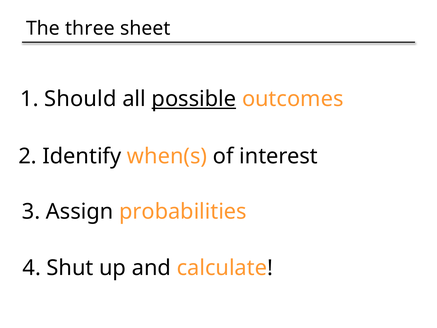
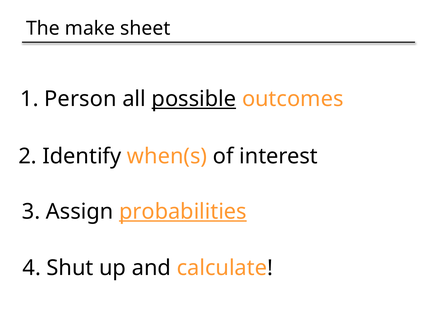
three: three -> make (90, 28)
Should: Should -> Person (80, 99)
probabilities underline: none -> present (183, 211)
